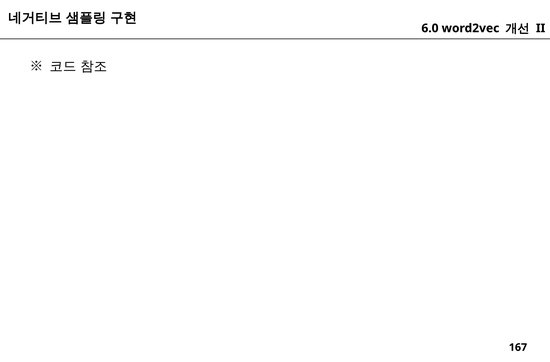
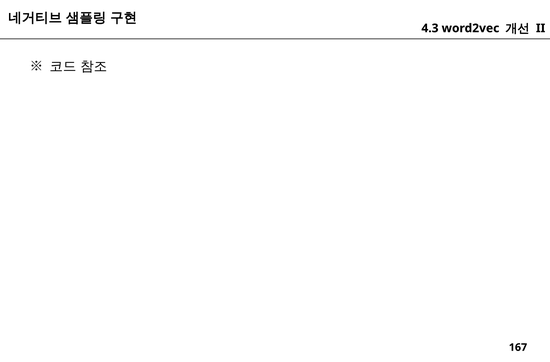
6.0: 6.0 -> 4.3 (430, 28)
